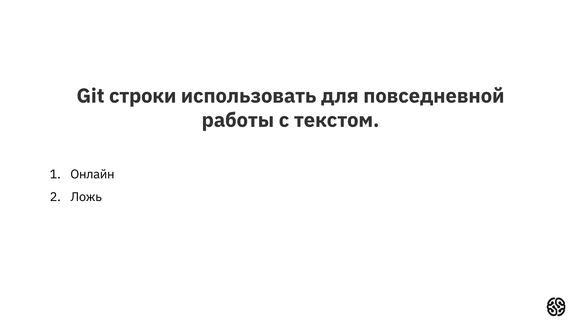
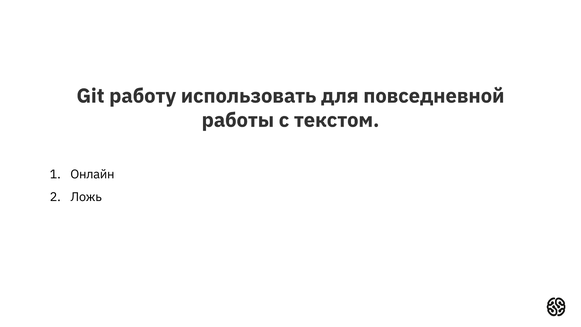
строки: строки -> работу (143, 96)
